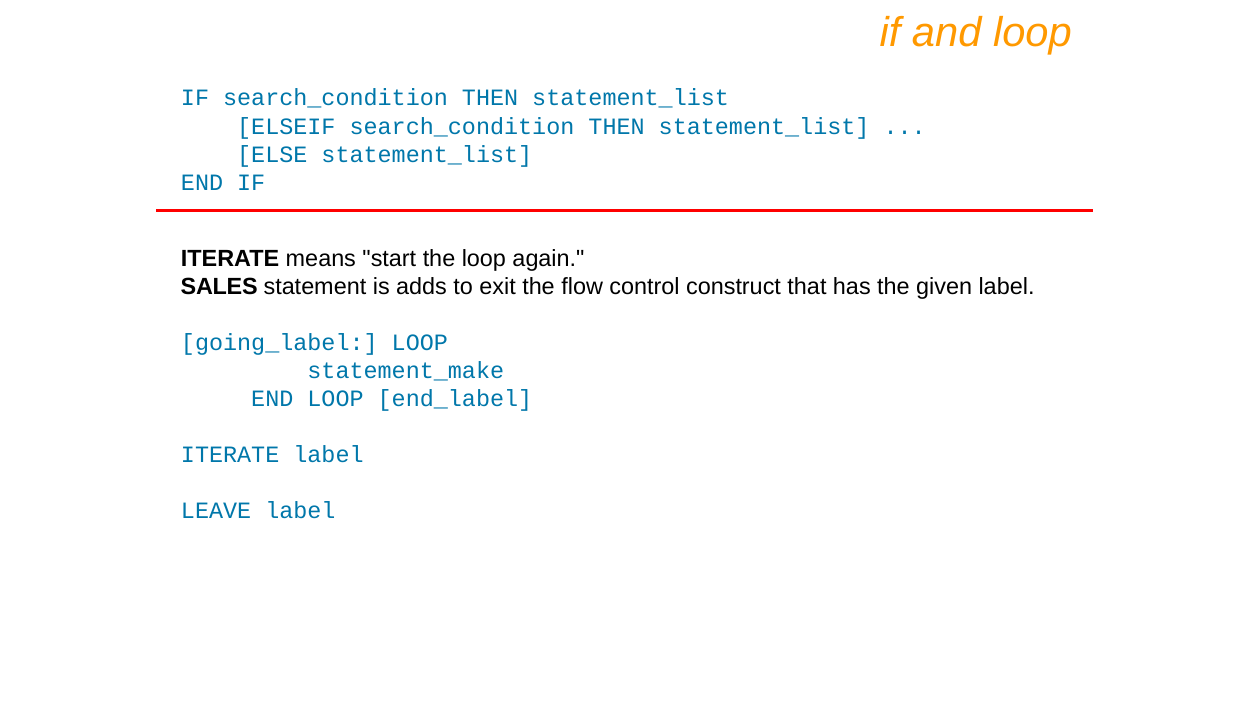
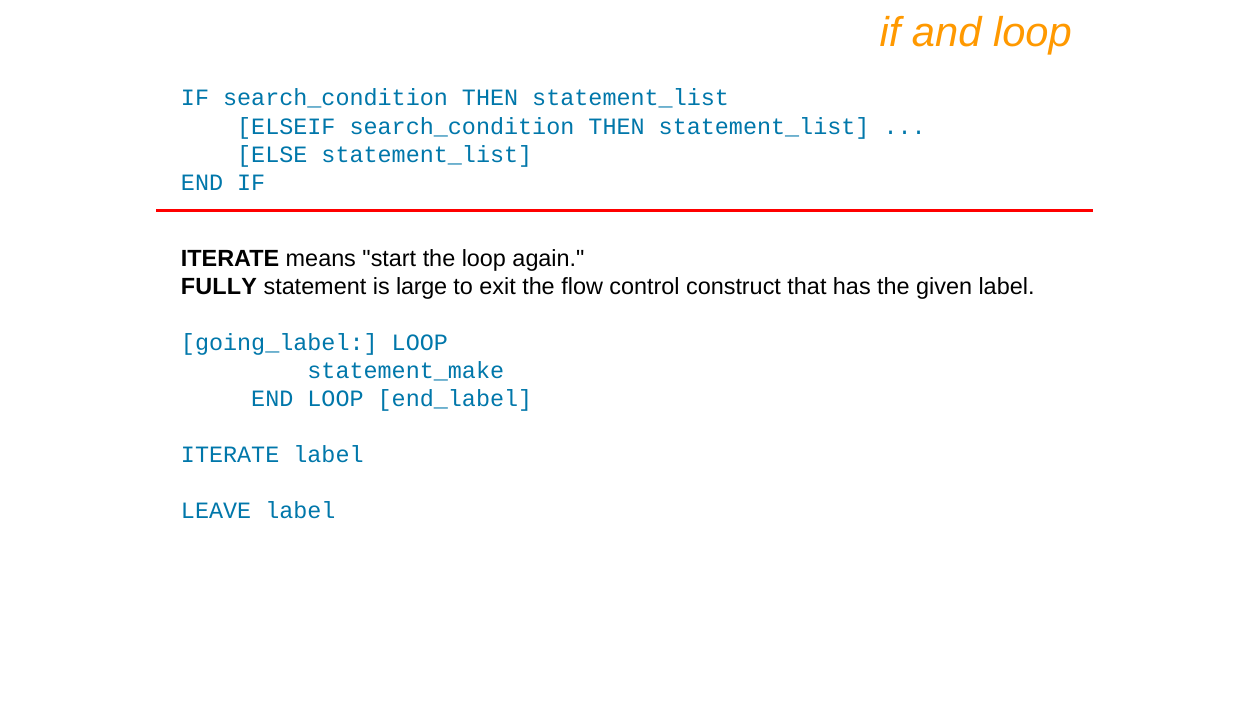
SALES: SALES -> FULLY (219, 287)
adds: adds -> large (422, 287)
